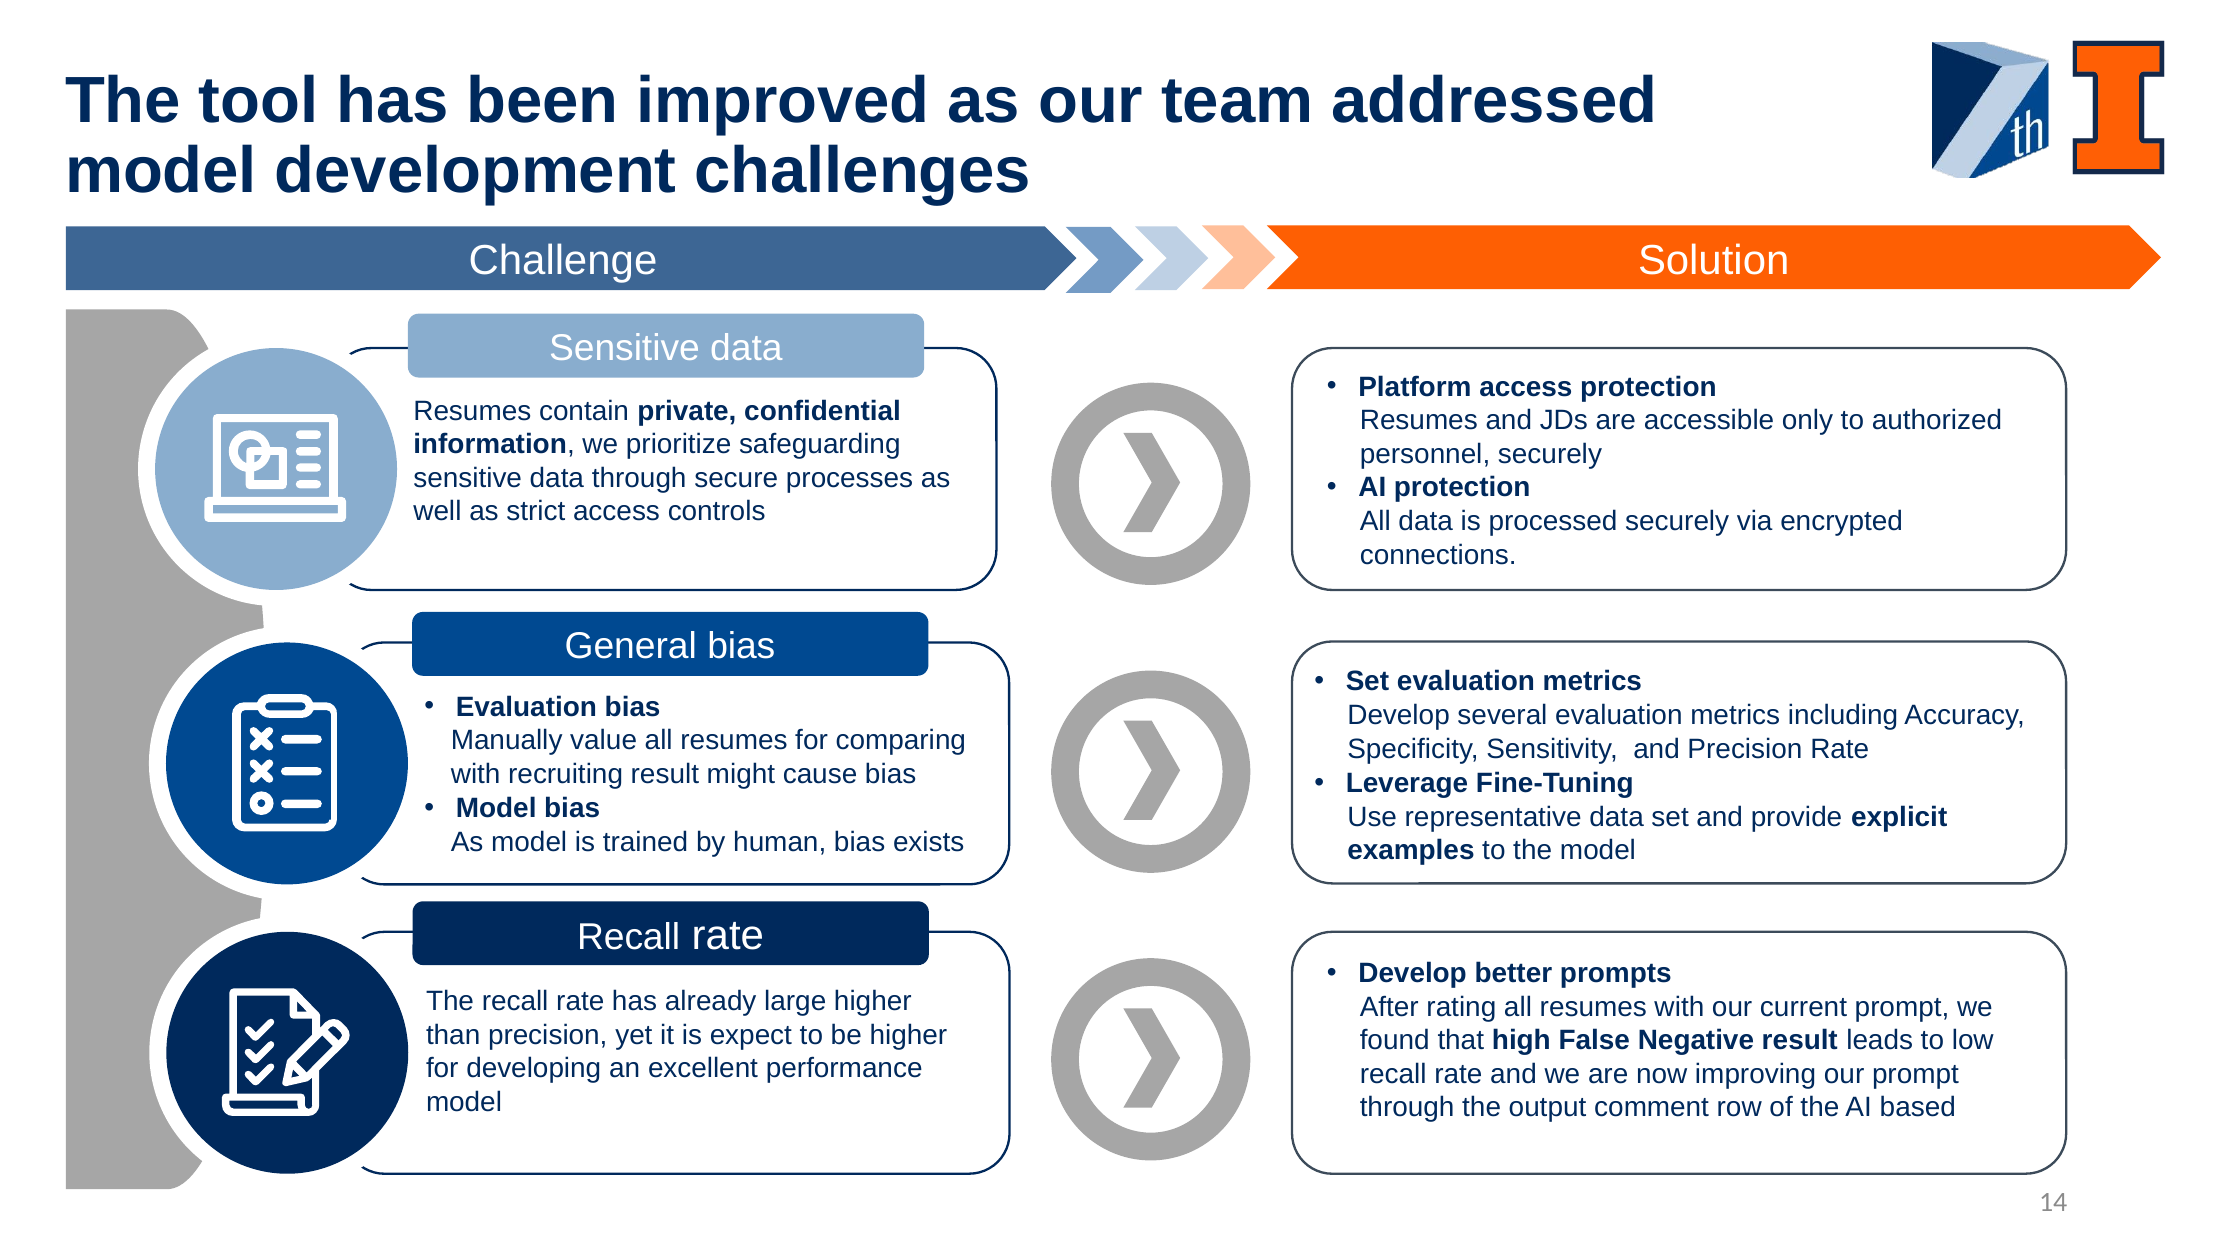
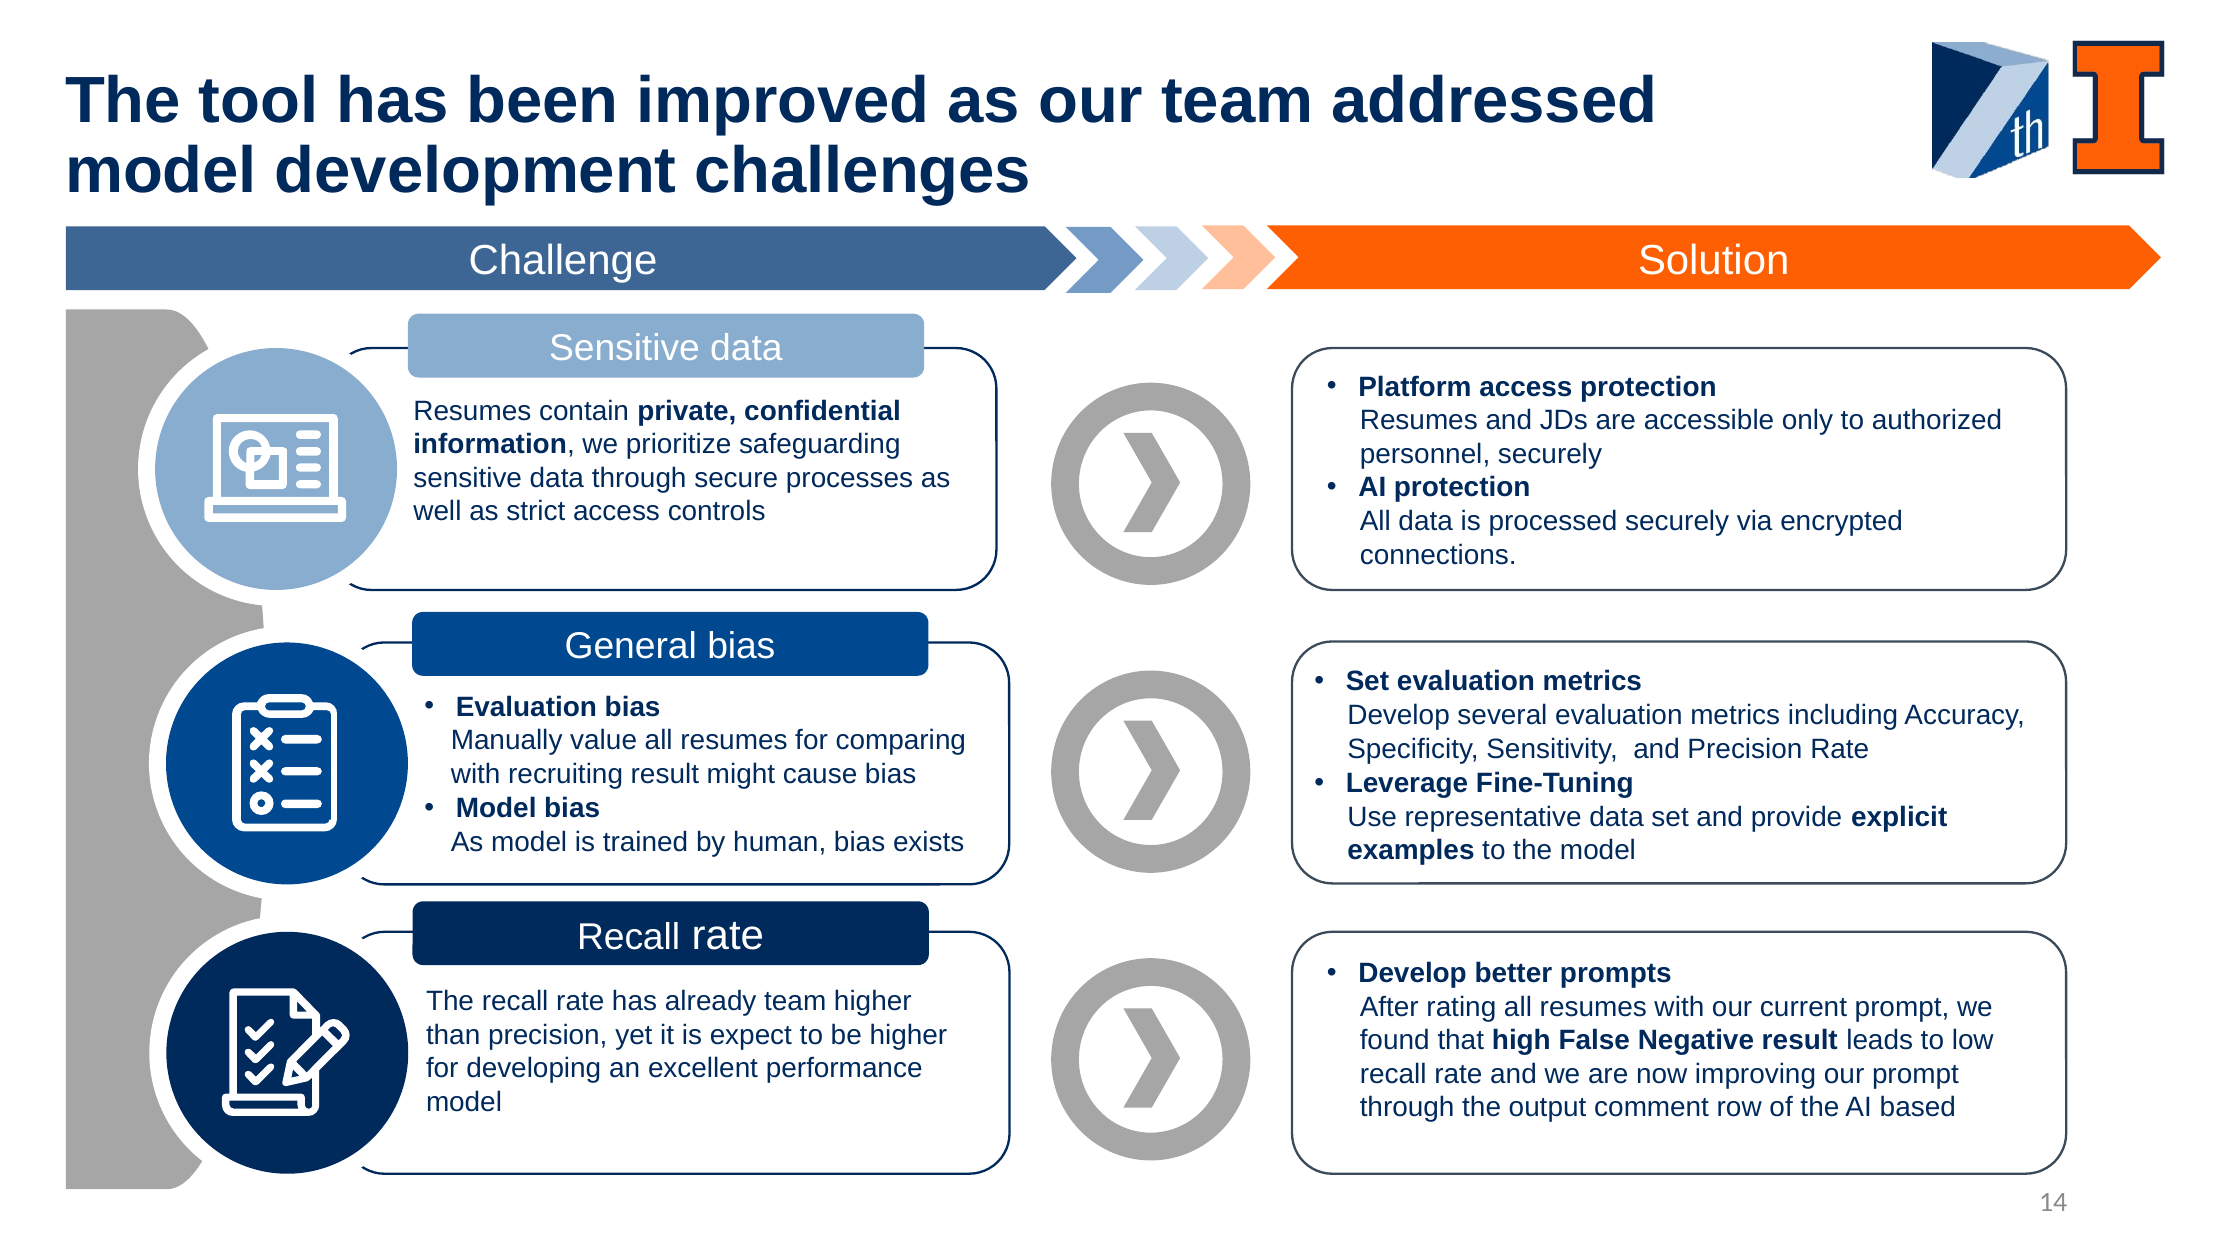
already large: large -> team (795, 1001)
